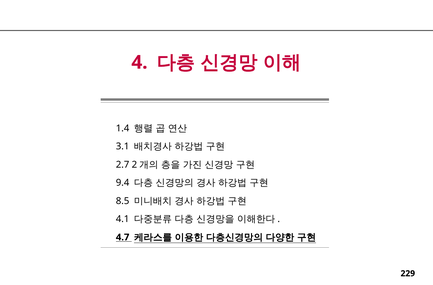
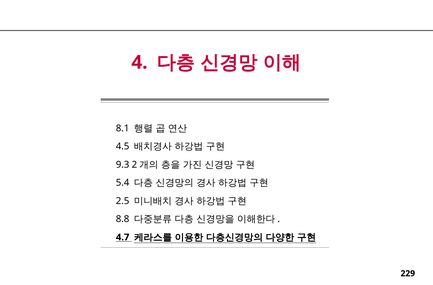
1.4: 1.4 -> 8.1 (123, 128)
3.1: 3.1 -> 4.5 (123, 146)
2.7: 2.7 -> 9.3 (123, 164)
9.4: 9.4 -> 5.4 (123, 182)
8.5: 8.5 -> 2.5 (123, 200)
4.1: 4.1 -> 8.8 (123, 219)
